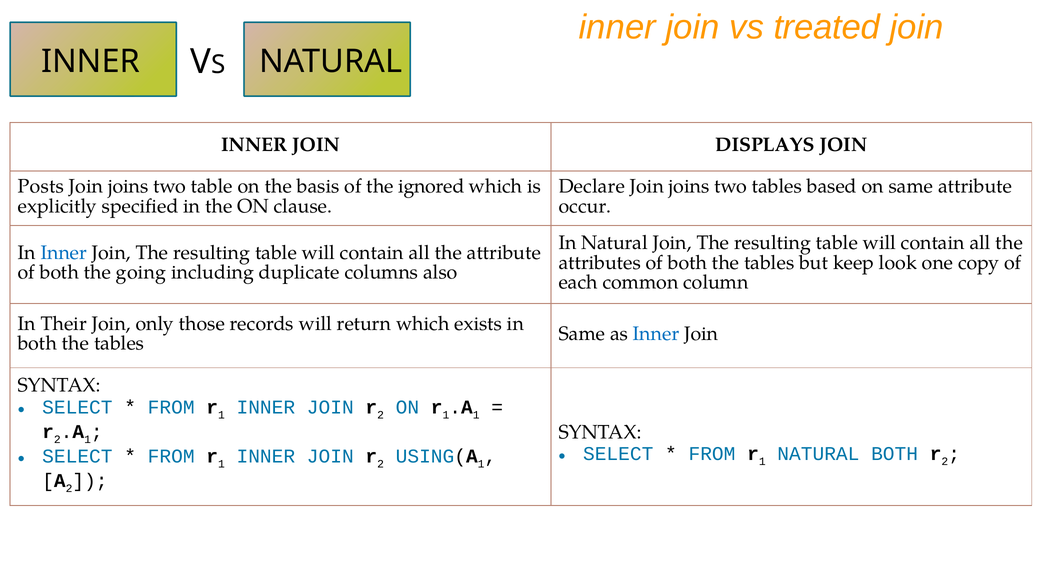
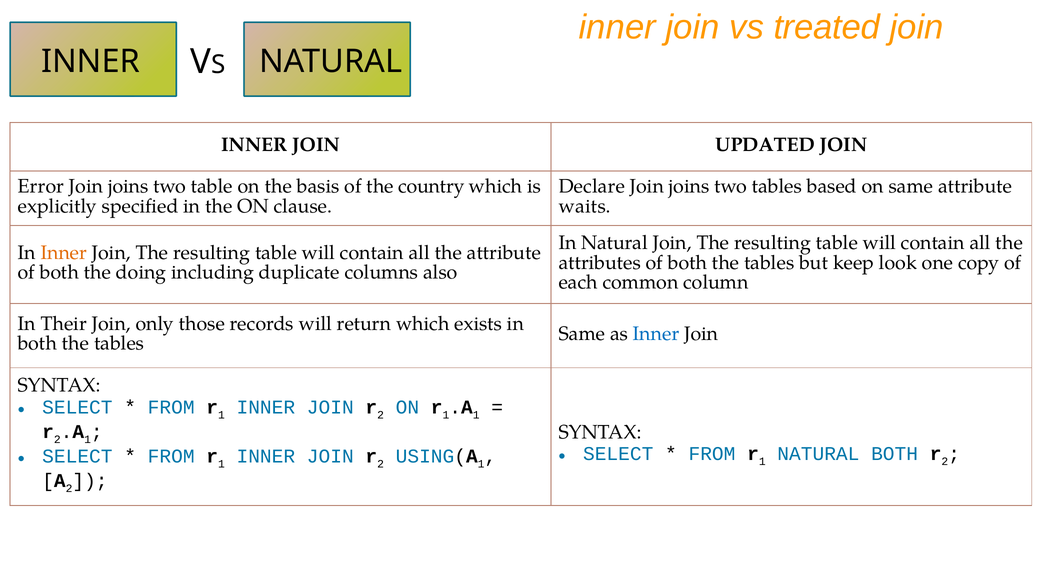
DISPLAYS: DISPLAYS -> UPDATED (765, 145)
Posts: Posts -> Error (41, 186)
ignored: ignored -> country (431, 186)
occur: occur -> waits (585, 206)
Inner colour: blue -> orange (64, 253)
going: going -> doing (141, 272)
